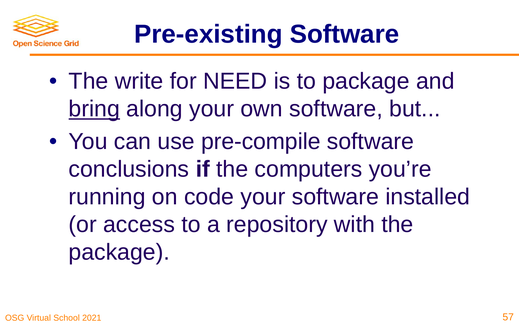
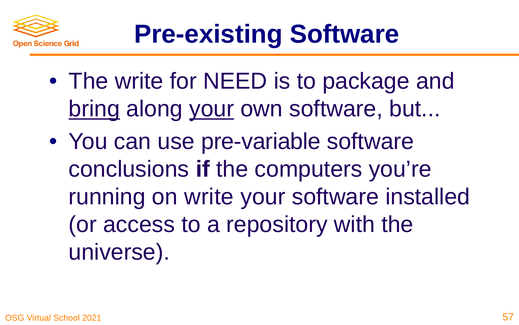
your underline: none -> present (212, 109)
pre-compile: pre-compile -> pre-variable (261, 141)
on code: code -> write (209, 196)
package: package -> universe (119, 252)
